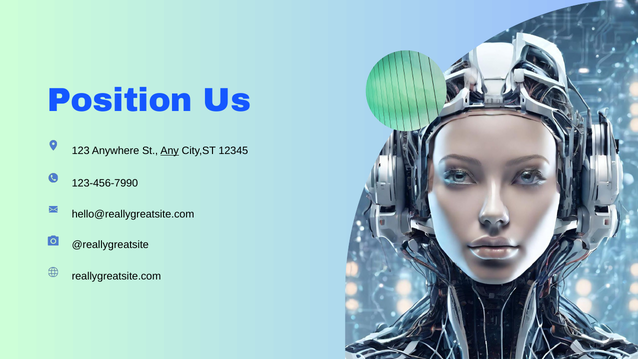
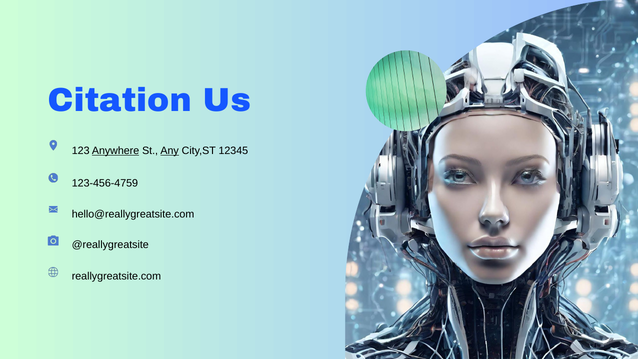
Position: Position -> Citation (120, 100)
Anywhere underline: none -> present (116, 151)
123-456-7990: 123-456-7990 -> 123-456-4759 (105, 183)
